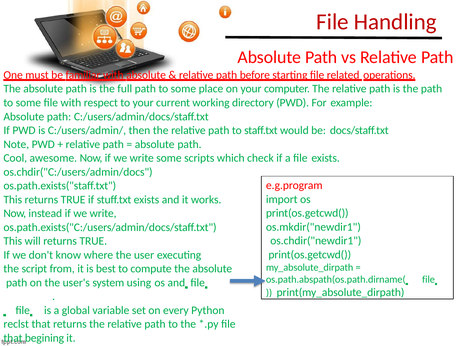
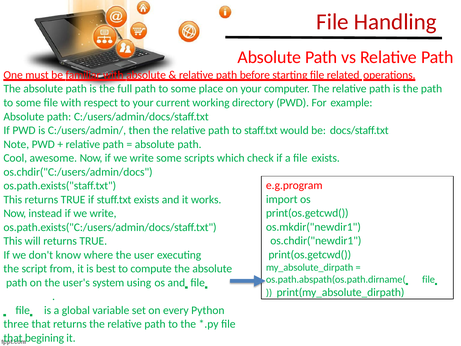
reclst: reclst -> three (16, 324)
